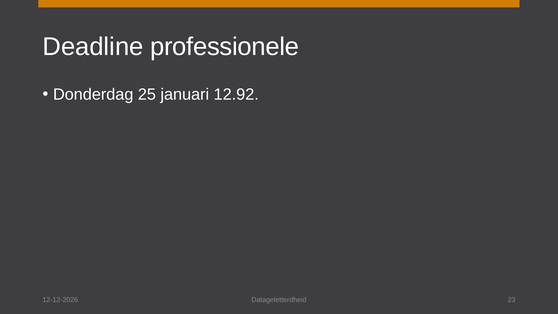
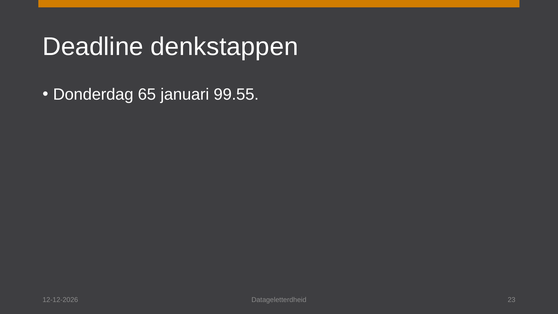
professionele: professionele -> denkstappen (224, 47)
25: 25 -> 65 (147, 94)
12.92: 12.92 -> 99.55 (236, 94)
